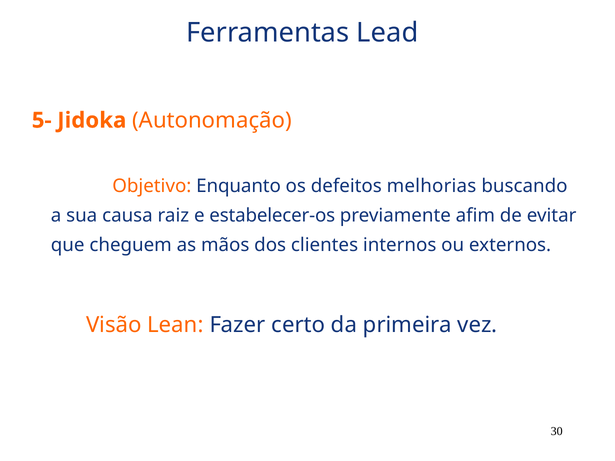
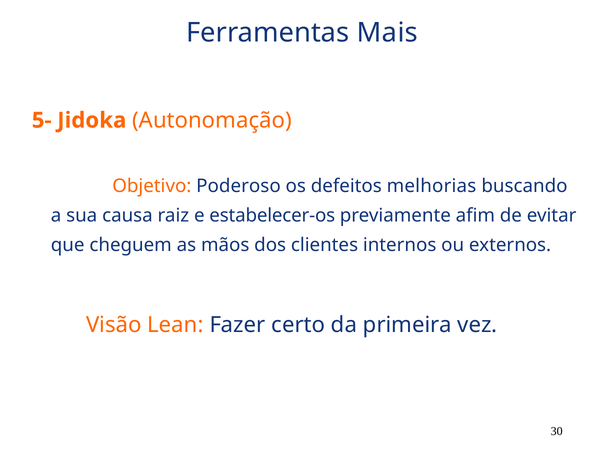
Lead: Lead -> Mais (387, 33)
Enquanto: Enquanto -> Poderoso (238, 186)
